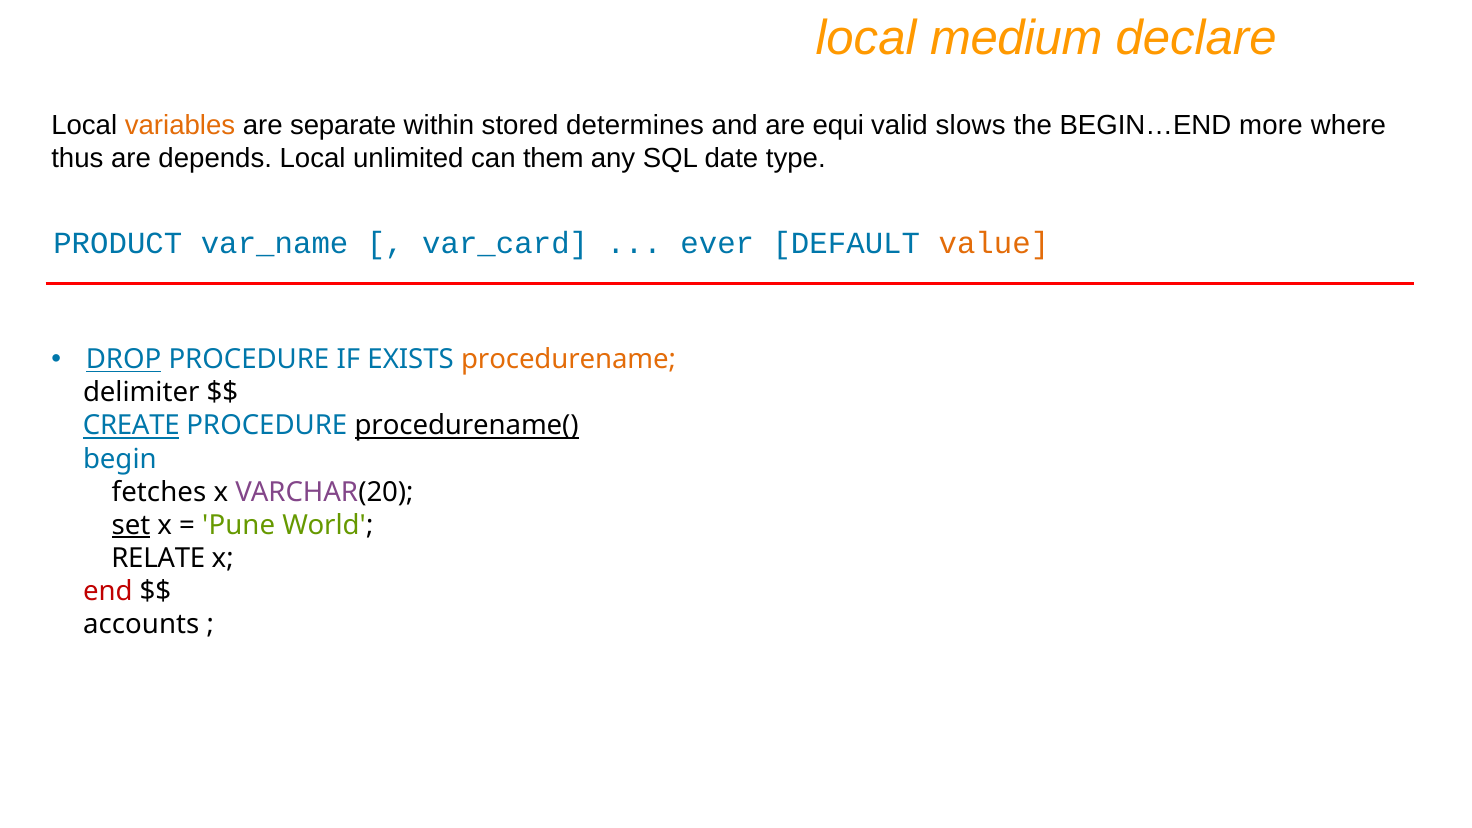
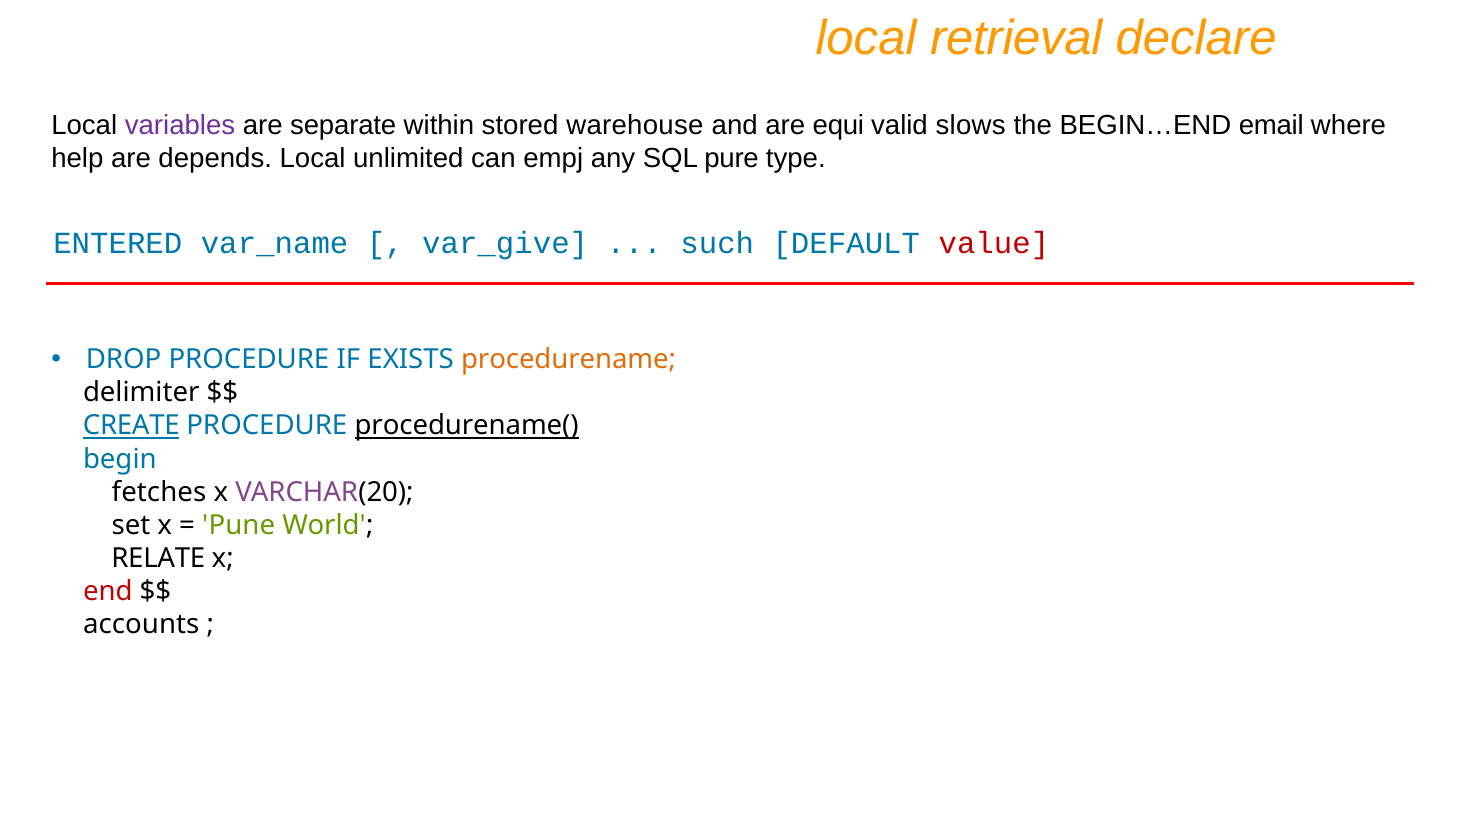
medium: medium -> retrieval (1016, 38)
variables colour: orange -> purple (180, 125)
determines: determines -> warehouse (635, 125)
more: more -> email (1271, 125)
thus: thus -> help (77, 158)
them: them -> empj (553, 158)
date: date -> pure (732, 158)
PRODUCT: PRODUCT -> ENTERED (118, 243)
var_card: var_card -> var_give (505, 243)
ever: ever -> such (717, 243)
value colour: orange -> red (994, 243)
DROP underline: present -> none (124, 360)
set underline: present -> none (131, 525)
